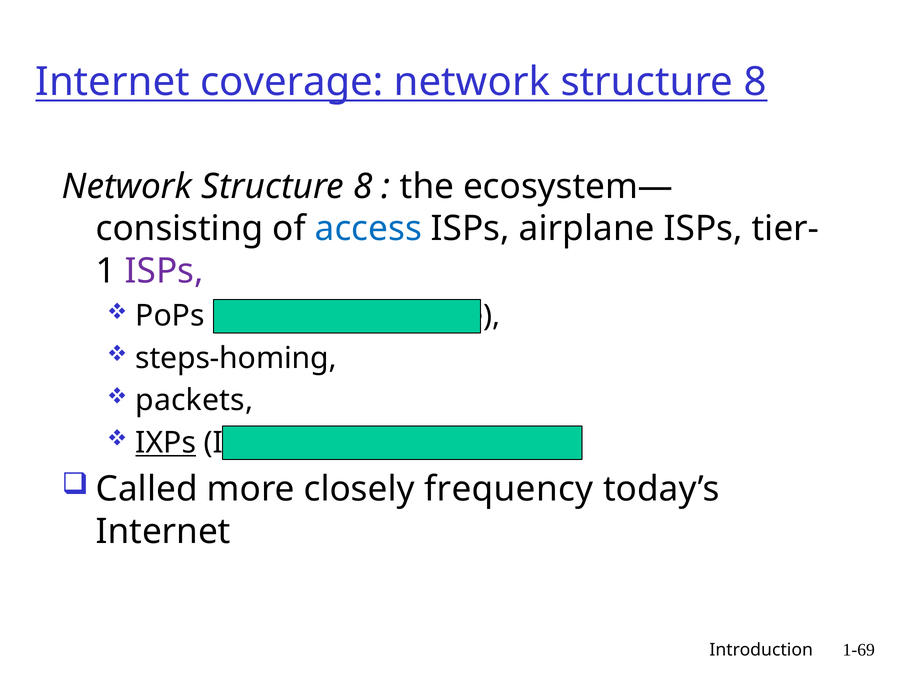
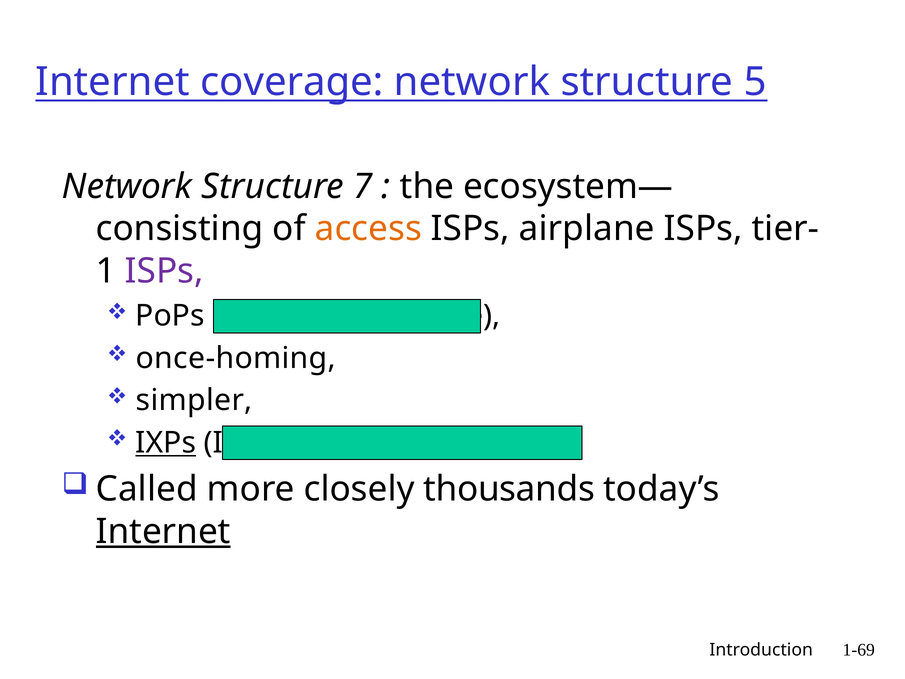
8: 8 -> 5 (755, 82)
8: 8 -> 7 (363, 186)
access colour: blue -> orange (368, 229)
steps-homing: steps-homing -> once-homing (236, 358)
packets: packets -> simpler (194, 400)
frequency: frequency -> thousands (509, 489)
Internet underline: none -> present (163, 531)
